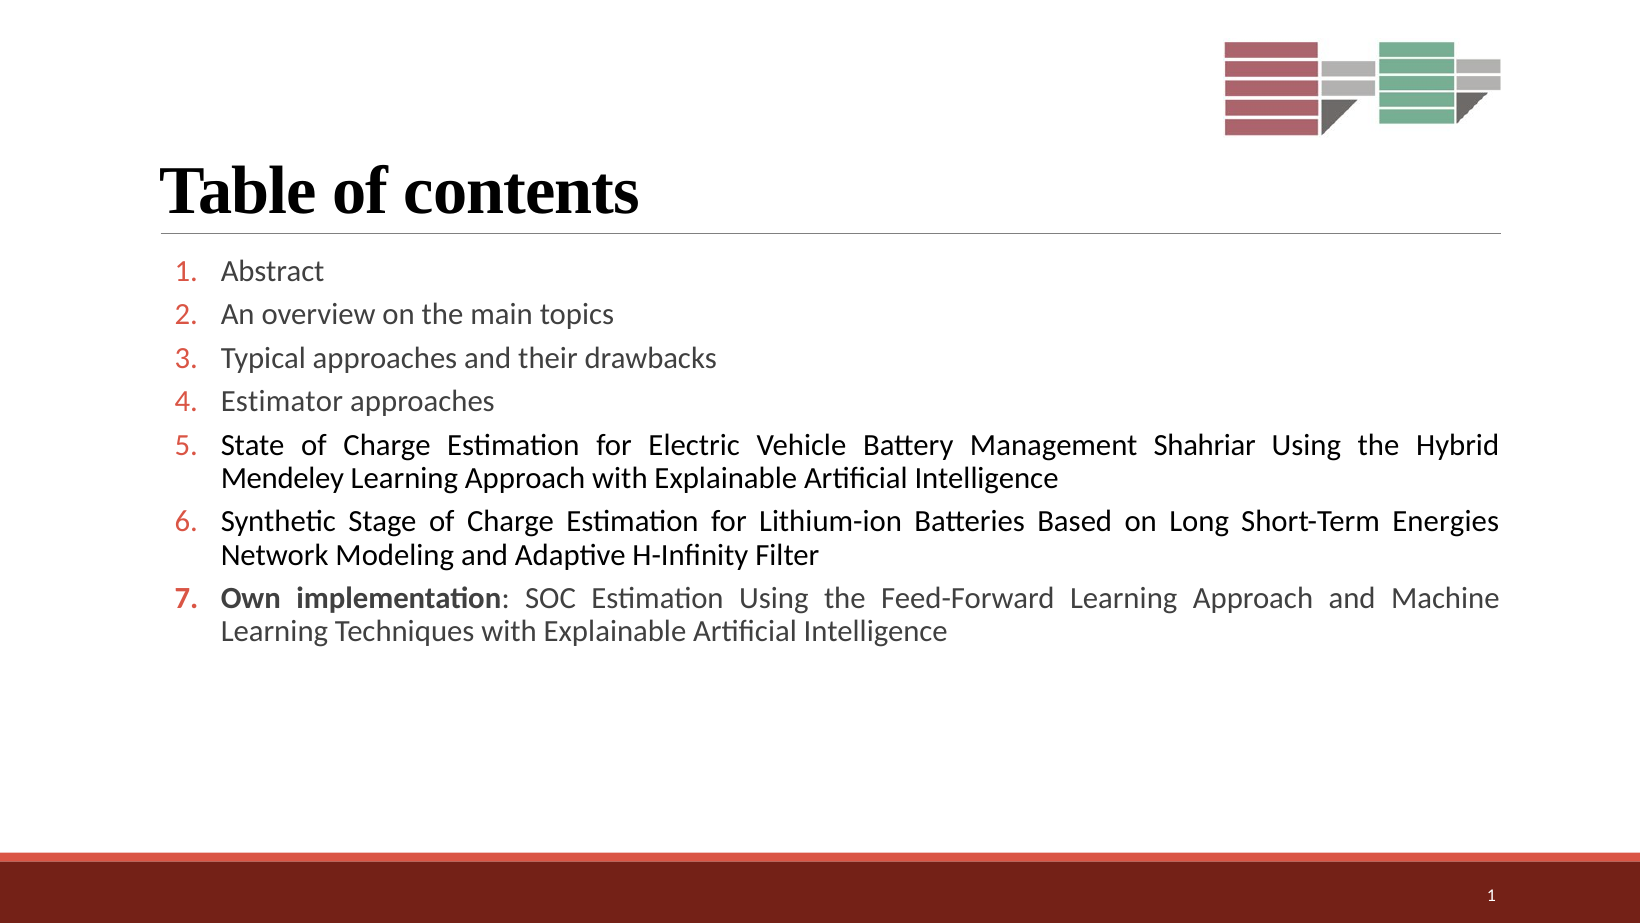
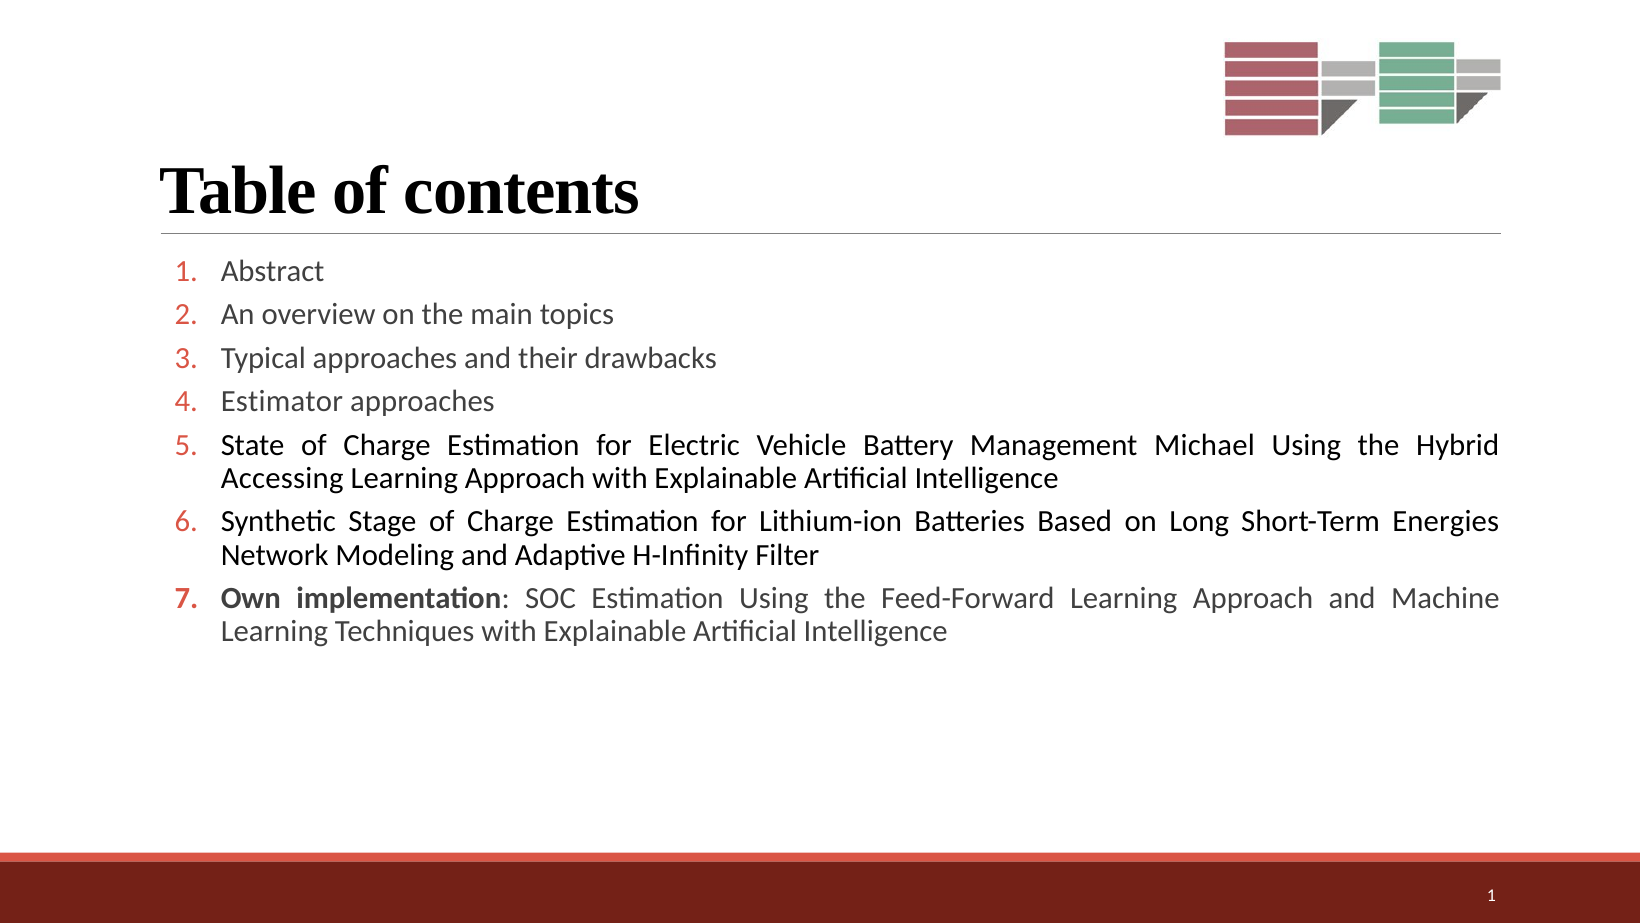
Shahriar: Shahriar -> Michael (1204, 445)
Mendeley: Mendeley -> Accessing (282, 478)
